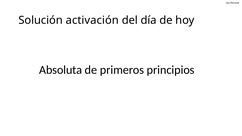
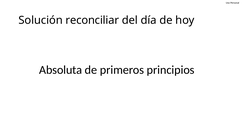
activación: activación -> reconciliar (92, 20)
